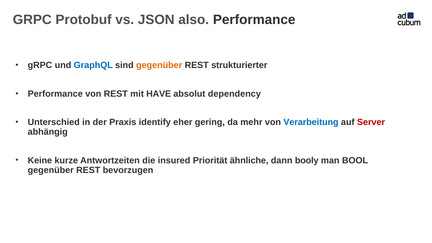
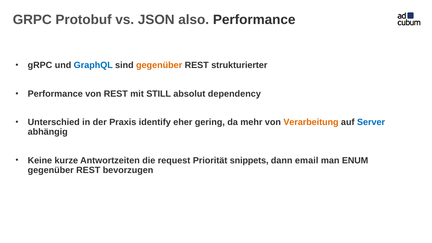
HAVE: HAVE -> STILL (159, 94)
Verarbeitung colour: blue -> orange (311, 122)
Server colour: red -> blue (371, 122)
insured: insured -> request (174, 160)
ähnliche: ähnliche -> snippets (249, 160)
booly: booly -> email (307, 160)
BOOL: BOOL -> ENUM (355, 160)
